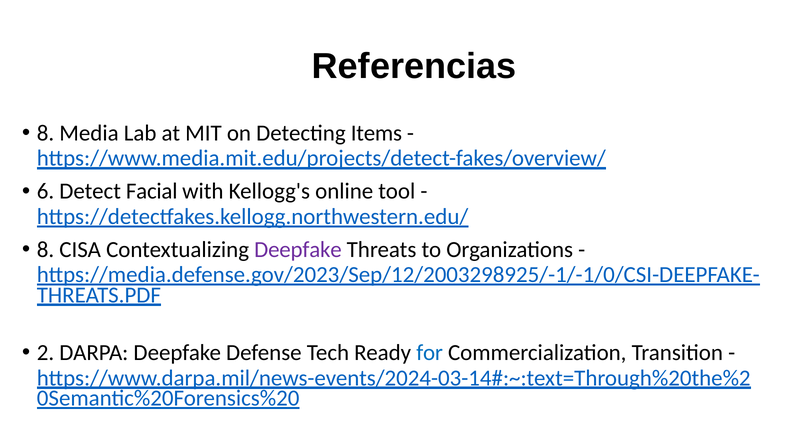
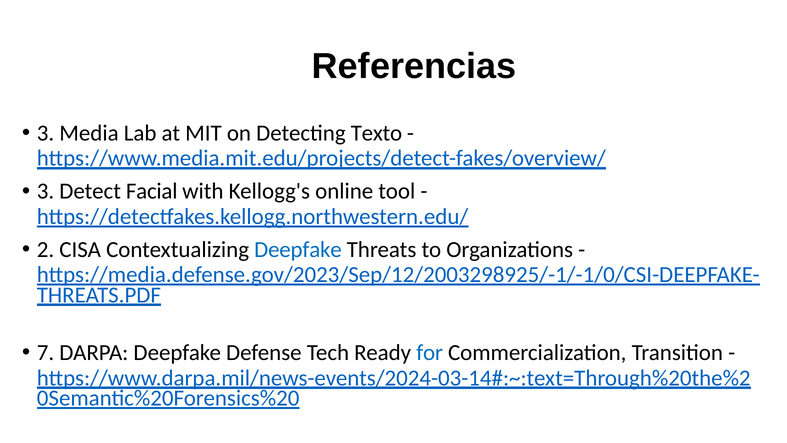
8: 8 -> 3 (46, 133)
Items: Items -> Texto (376, 133)
6: 6 -> 3 (46, 191)
8: 8 -> 2 (46, 249)
Deepfake colour: purple -> blue (298, 249)
2: 2 -> 7 (46, 353)
